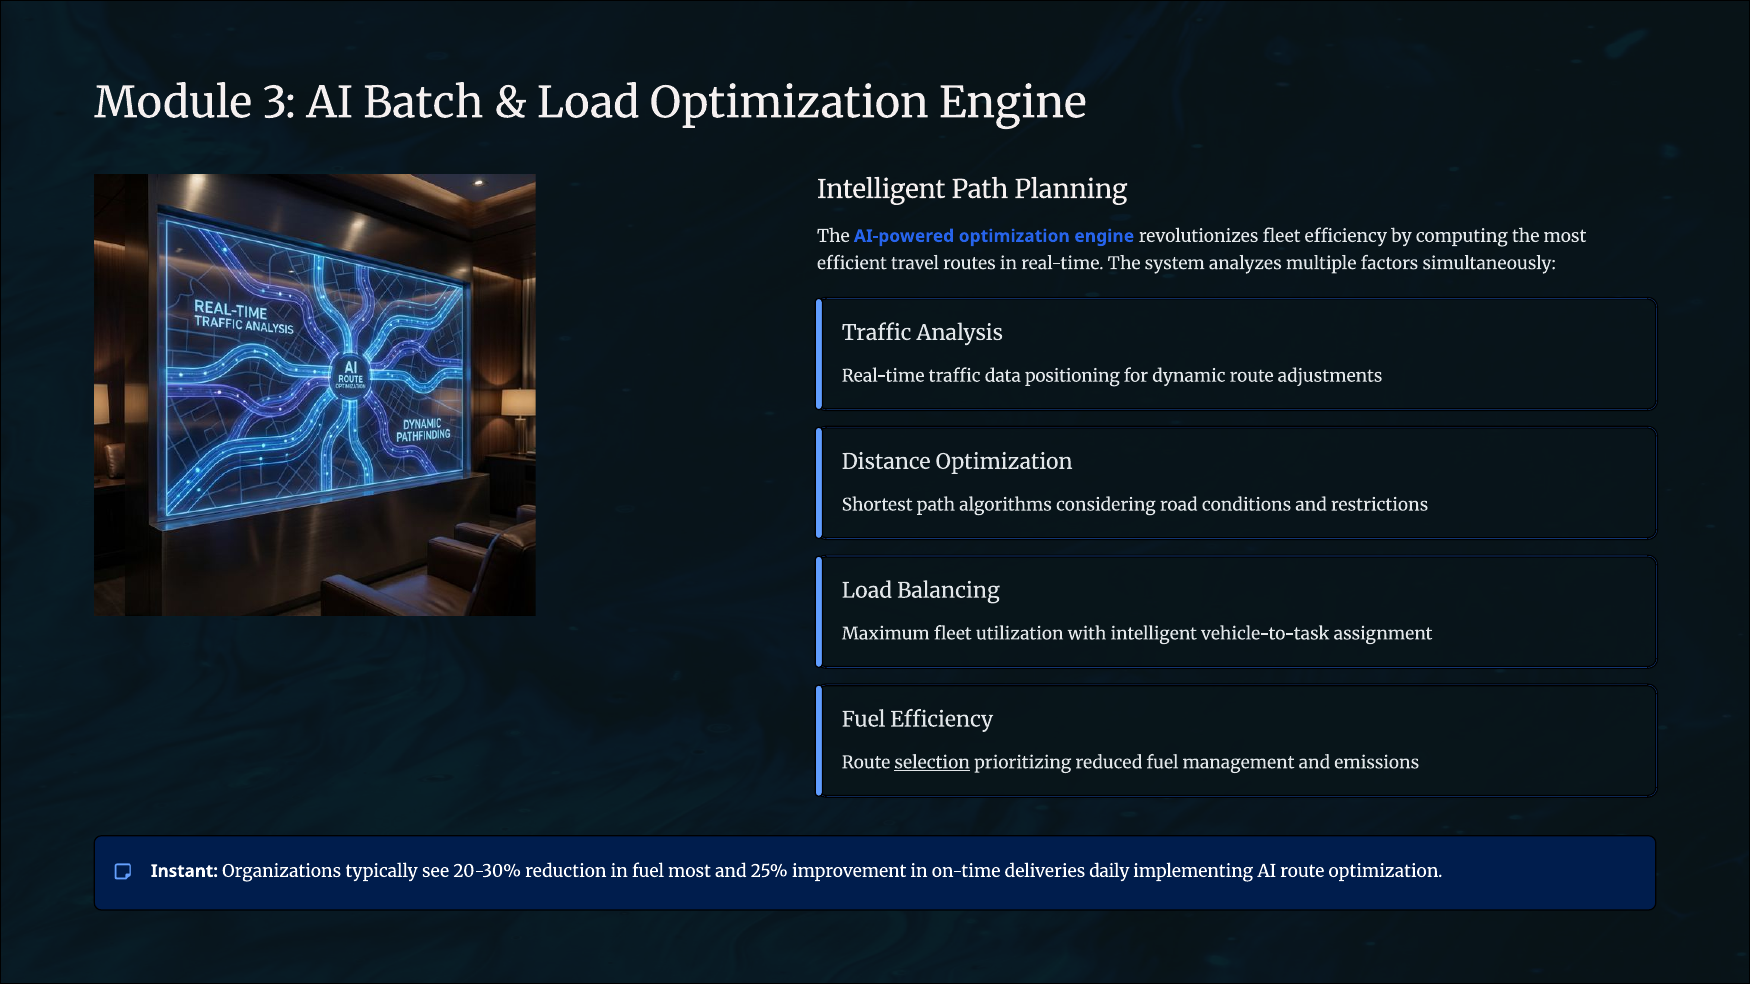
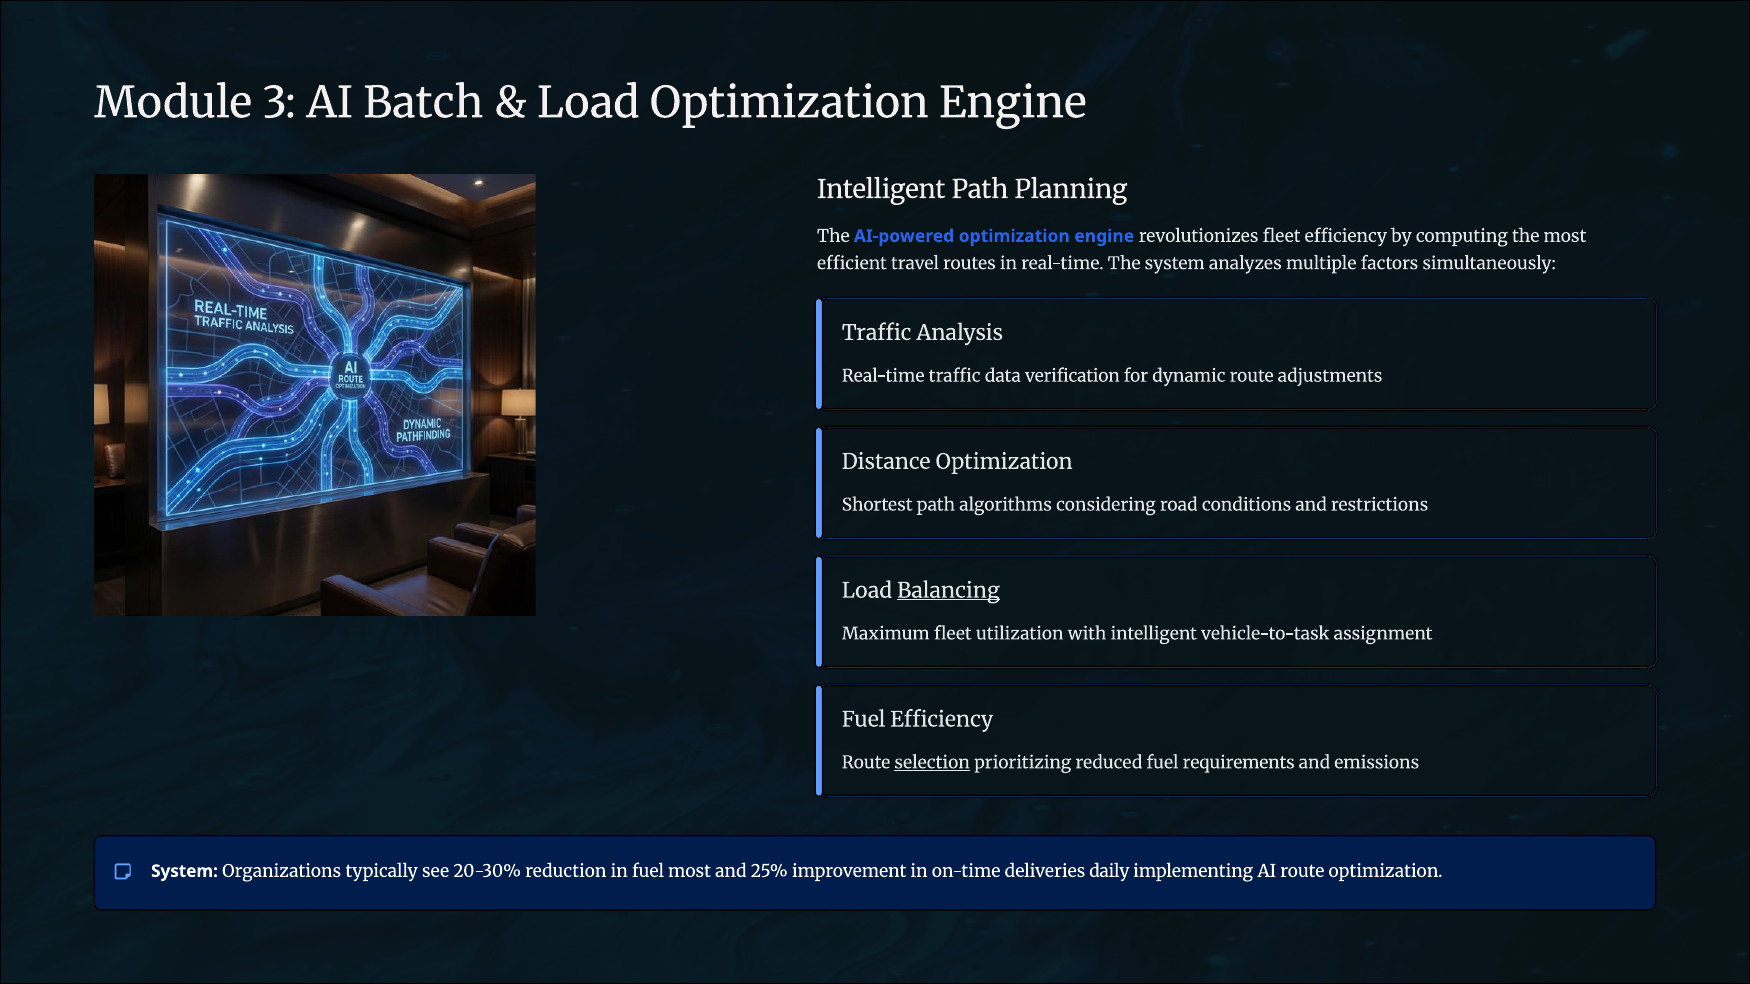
positioning: positioning -> verification (1072, 376)
Balancing underline: none -> present (948, 591)
management: management -> requirements (1239, 763)
Instant: Instant -> System (184, 871)
